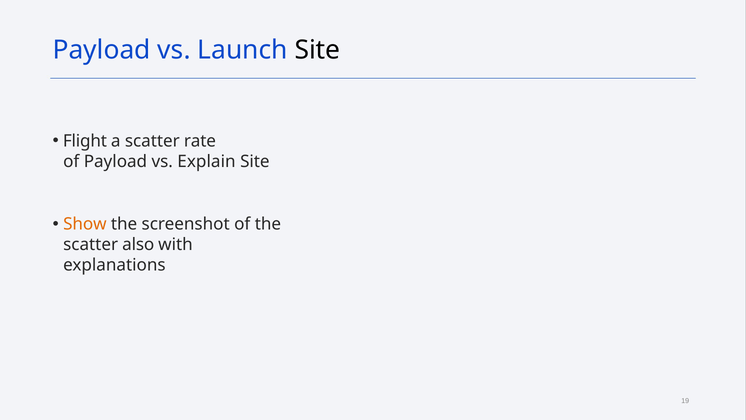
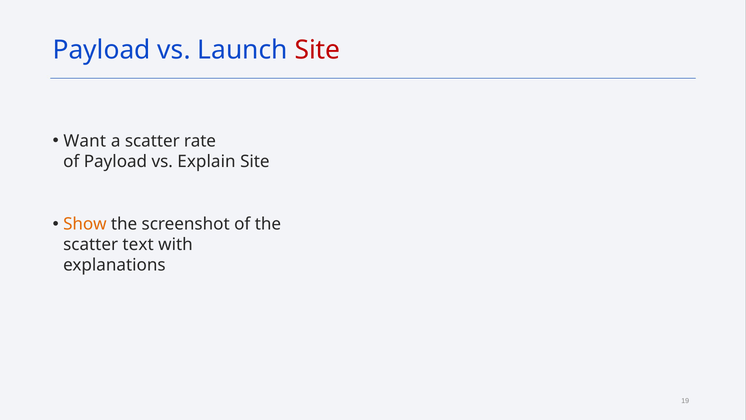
Site colour: black -> red (317, 50)
Flight: Flight -> Want (85, 141)
also: also -> text (138, 245)
